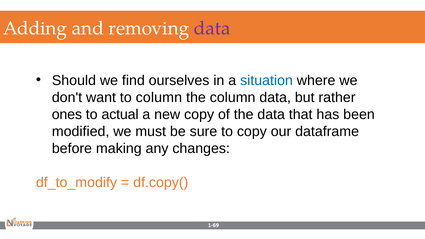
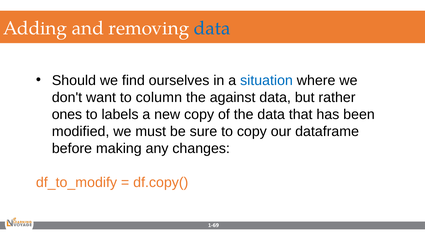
data colour: purple -> blue (212, 28)
the column: column -> against (233, 97)
actual: actual -> labels (120, 114)
